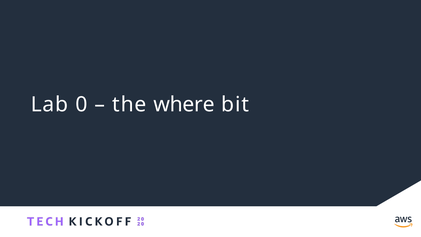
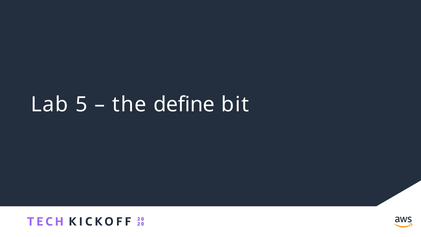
0: 0 -> 5 (81, 105)
where: where -> define (184, 105)
